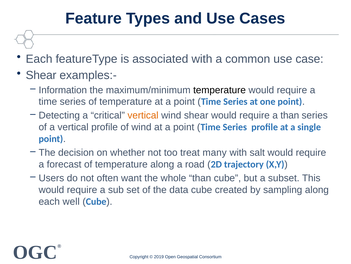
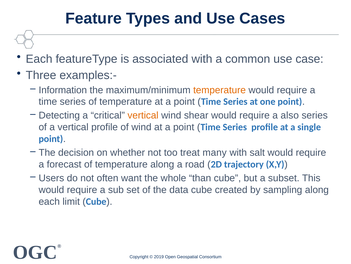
Shear: Shear -> Three (41, 75)
temperature colour: black -> orange (220, 90)
a than: than -> also (290, 115)
well: well -> limit (71, 201)
